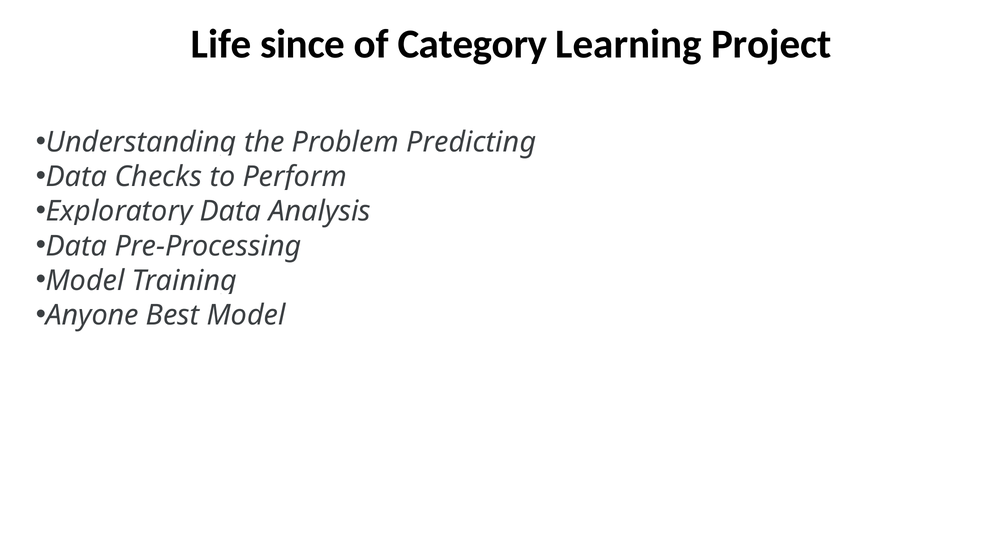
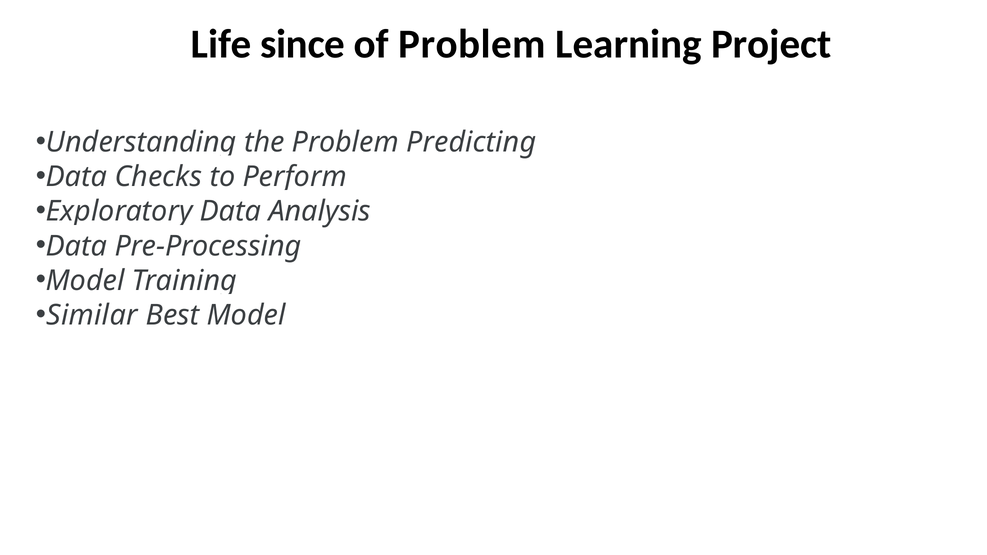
of Category: Category -> Problem (472, 44)
Anyone: Anyone -> Similar (92, 315)
